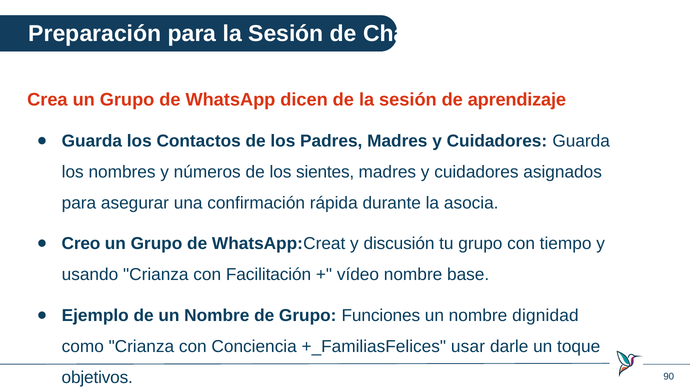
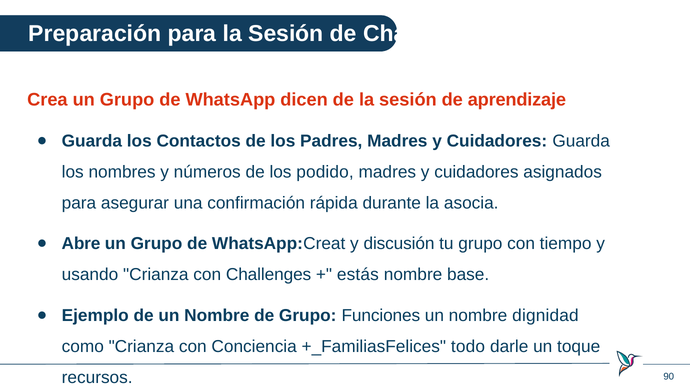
sientes: sientes -> podido (325, 172)
Creo: Creo -> Abre (81, 244)
Facilitación: Facilitación -> Challenges (269, 275)
vídeo: vídeo -> estás (358, 275)
usar: usar -> todo (468, 347)
objetivos: objetivos -> recursos (97, 378)
